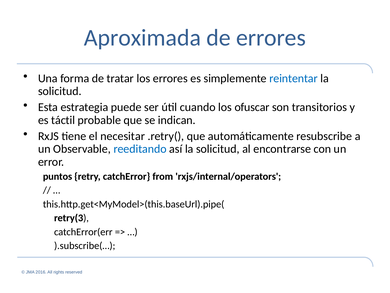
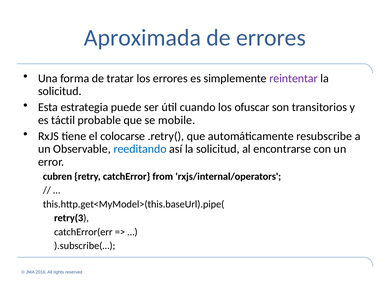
reintentar colour: blue -> purple (294, 78)
indican: indican -> mobile (177, 120)
necesitar: necesitar -> colocarse (123, 136)
puntos: puntos -> cubren (57, 176)
